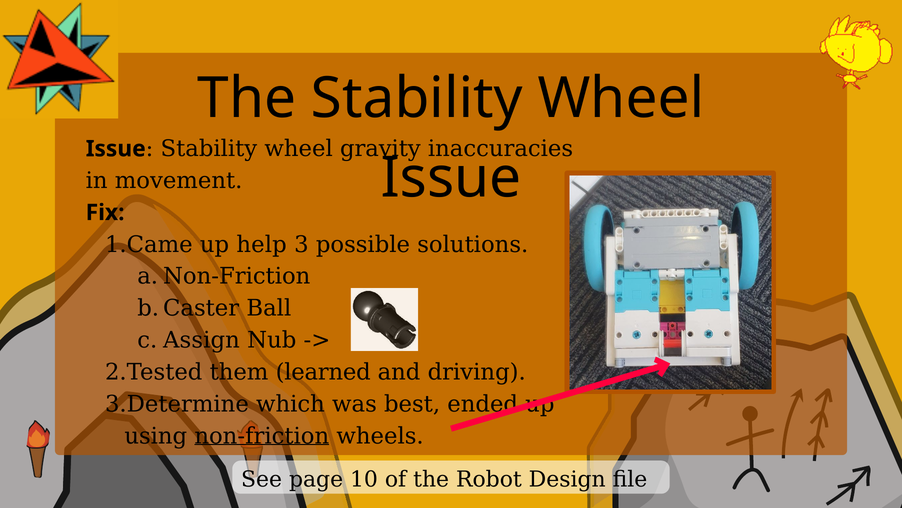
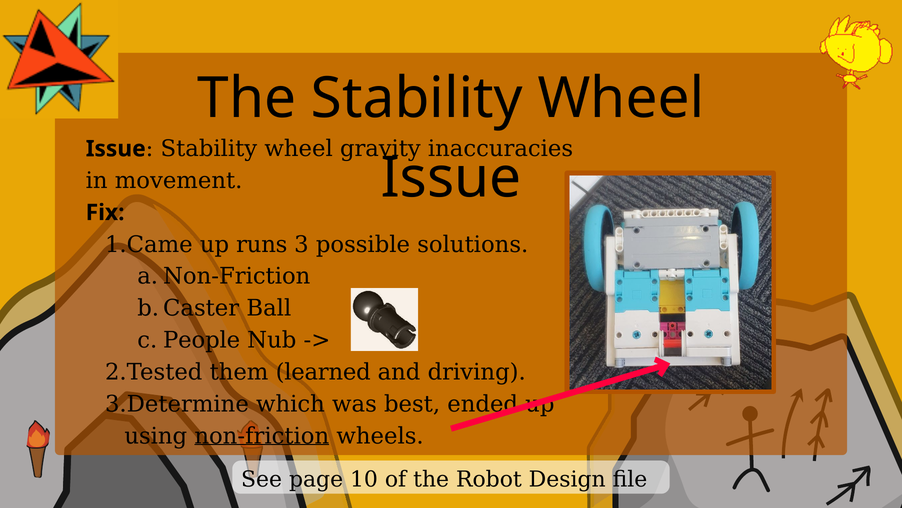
help: help -> runs (262, 244)
Assign: Assign -> People (202, 340)
